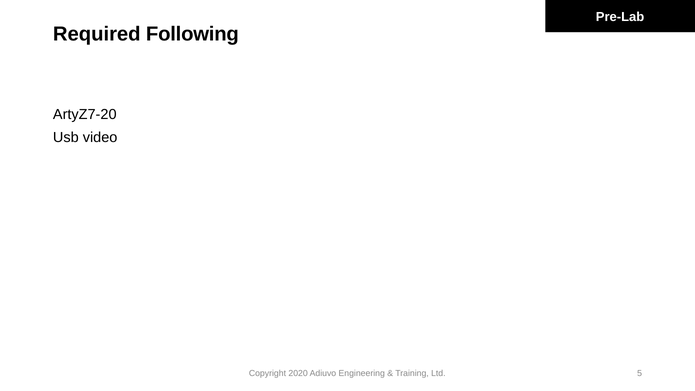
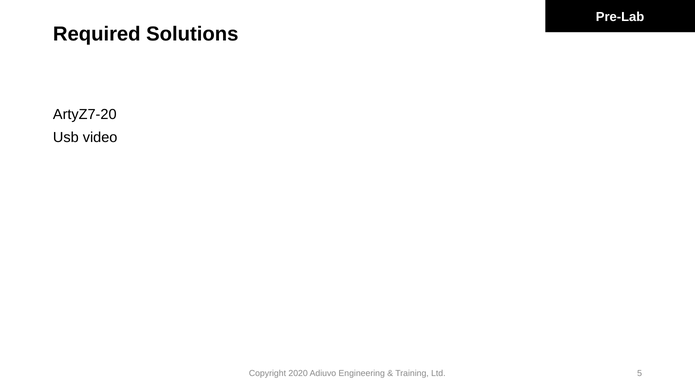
Following: Following -> Solutions (192, 34)
